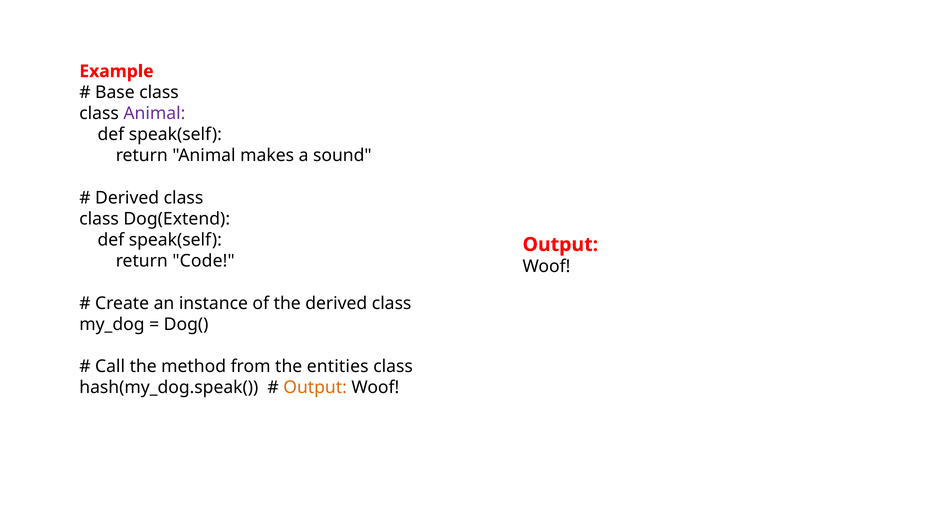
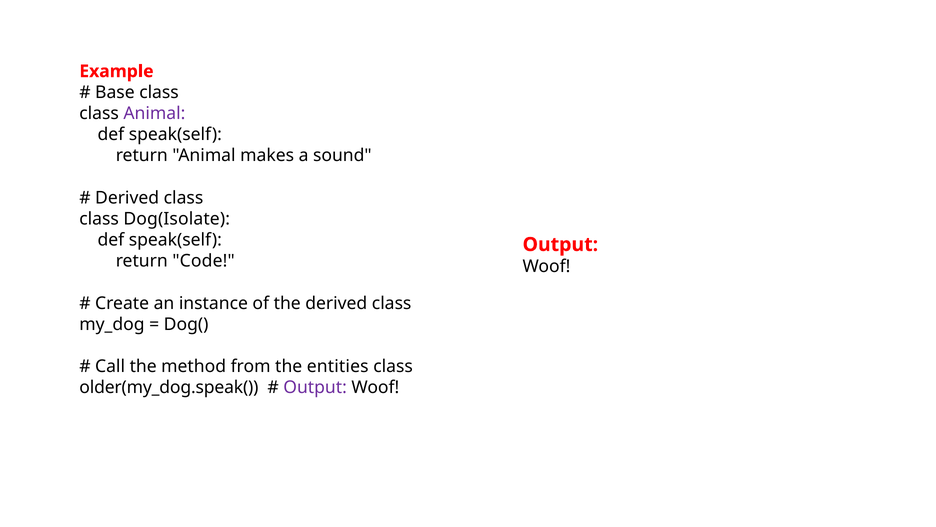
Dog(Extend: Dog(Extend -> Dog(Isolate (177, 219)
hash(my_dog.speak(: hash(my_dog.speak( -> older(my_dog.speak( (169, 387)
Output colour: orange -> purple (315, 387)
